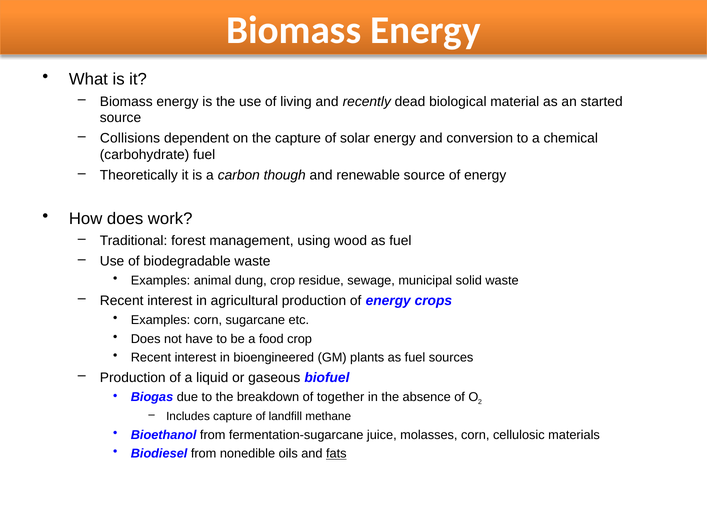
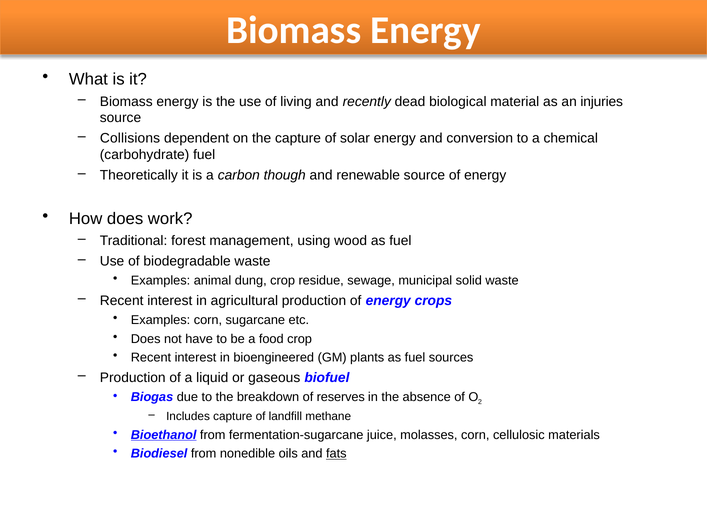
started: started -> injuries (602, 102)
together: together -> reserves (341, 397)
Bioethanol underline: none -> present (164, 435)
